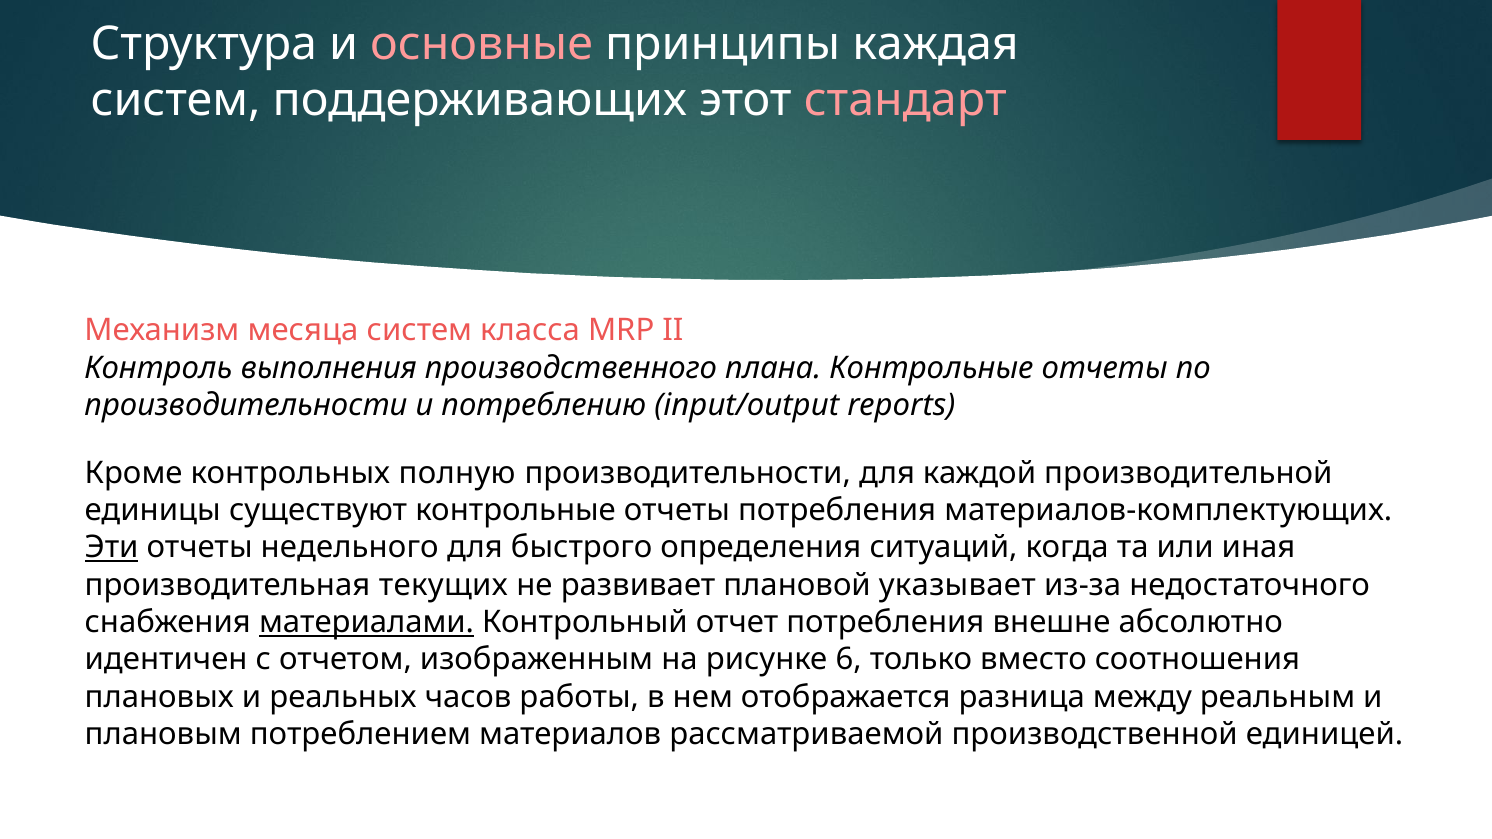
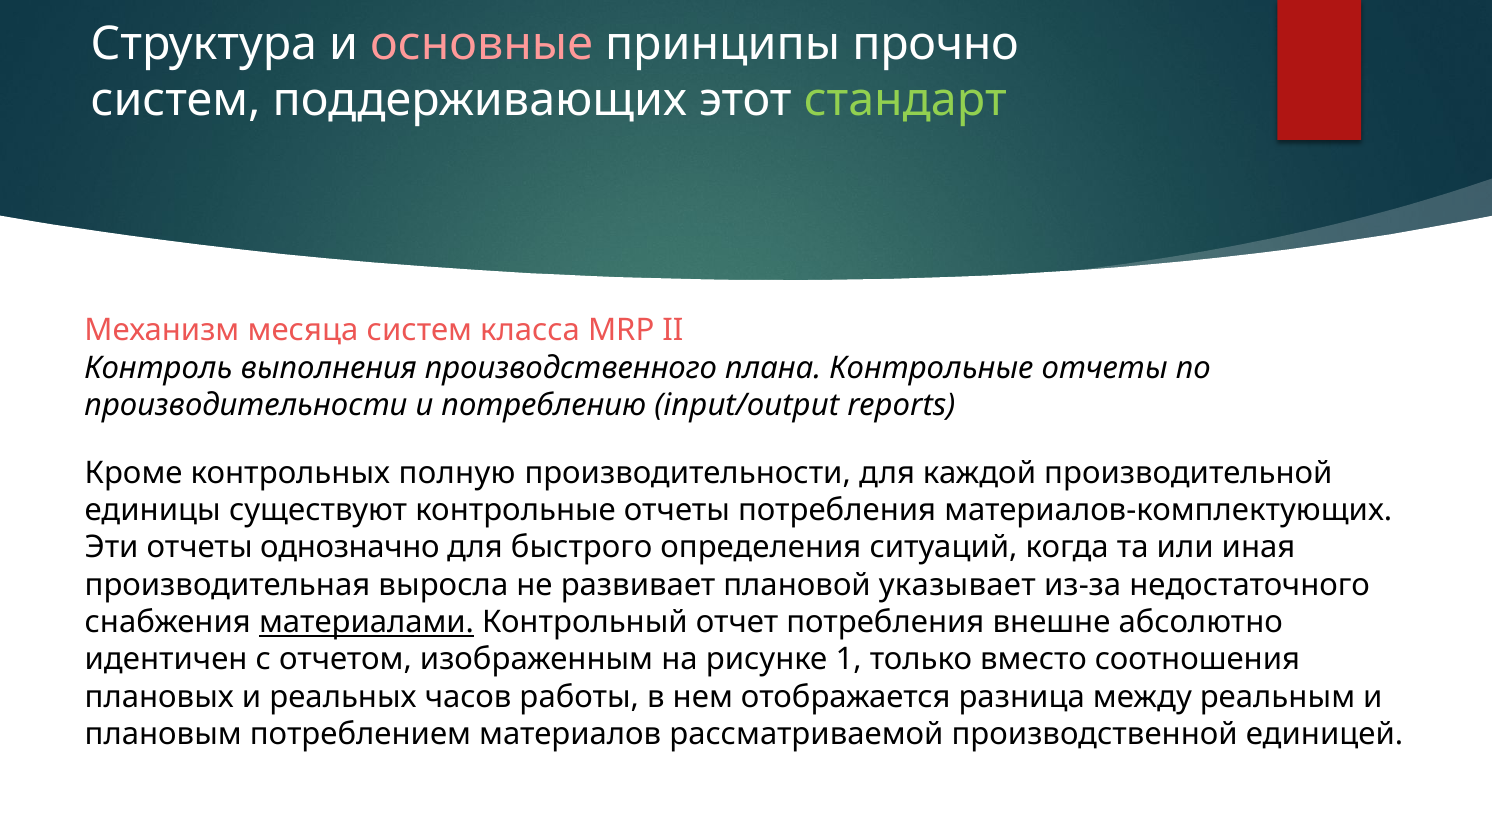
каждая: каждая -> прочно (936, 44)
стандарт colour: pink -> light green (905, 100)
Эти underline: present -> none (112, 548)
недельного: недельного -> однозначно (350, 548)
текущих: текущих -> выросла (443, 585)
6: 6 -> 1 (849, 660)
